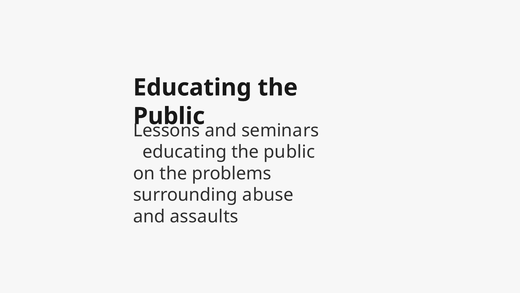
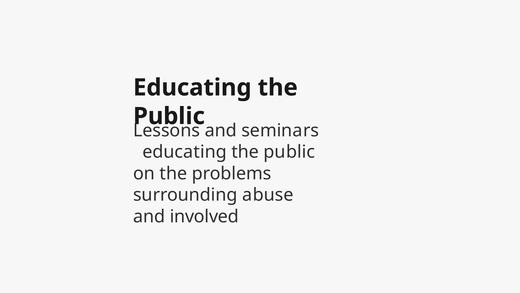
assaults: assaults -> involved (204, 216)
